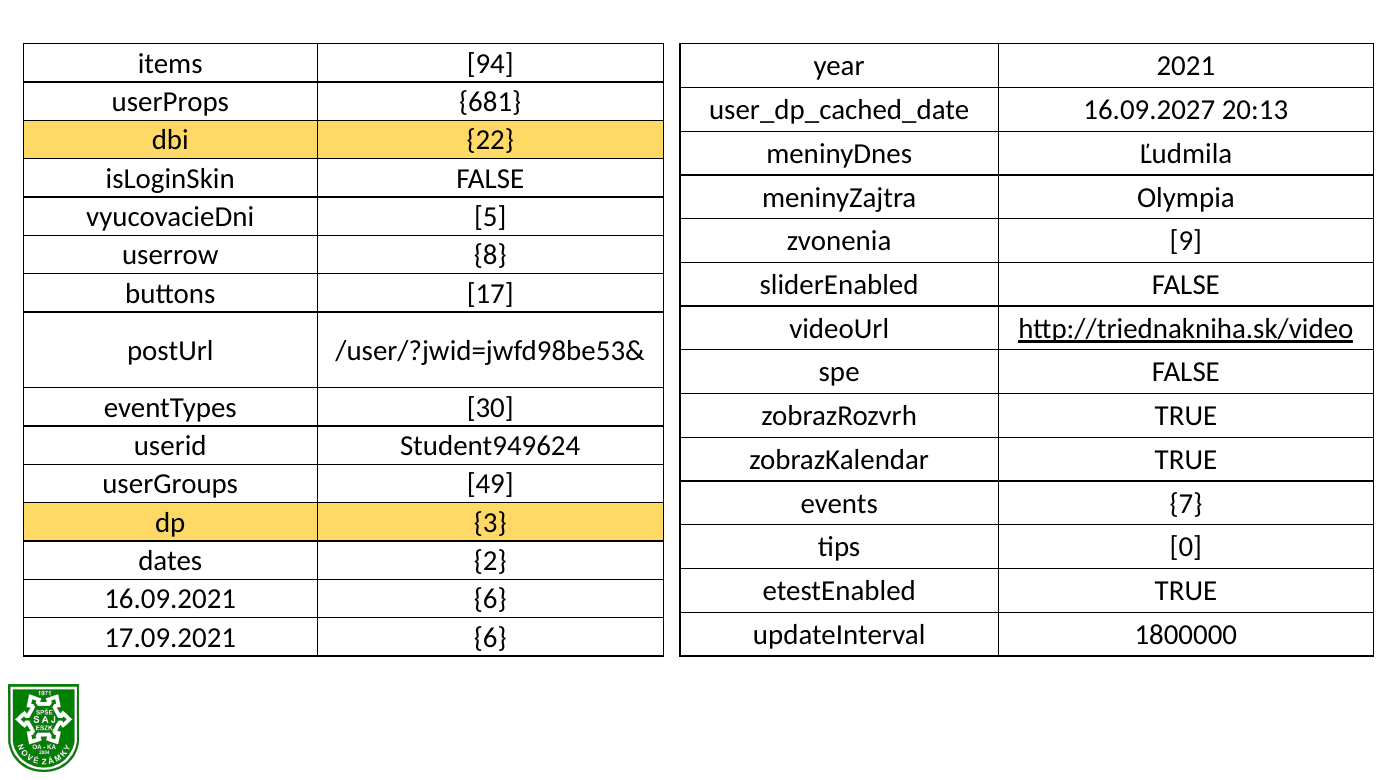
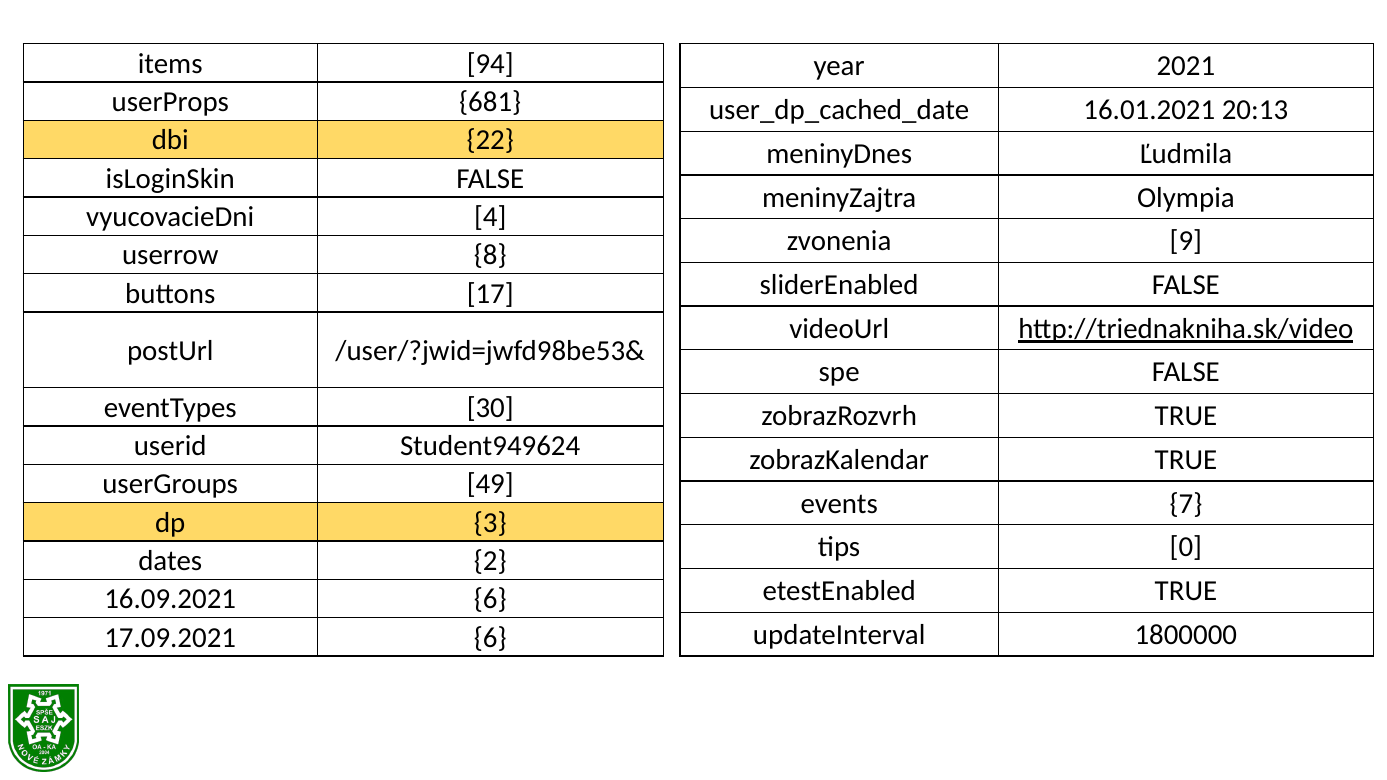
16.09.2027: 16.09.2027 -> 16.01.2021 (1149, 110)
5: 5 -> 4 (490, 217)
